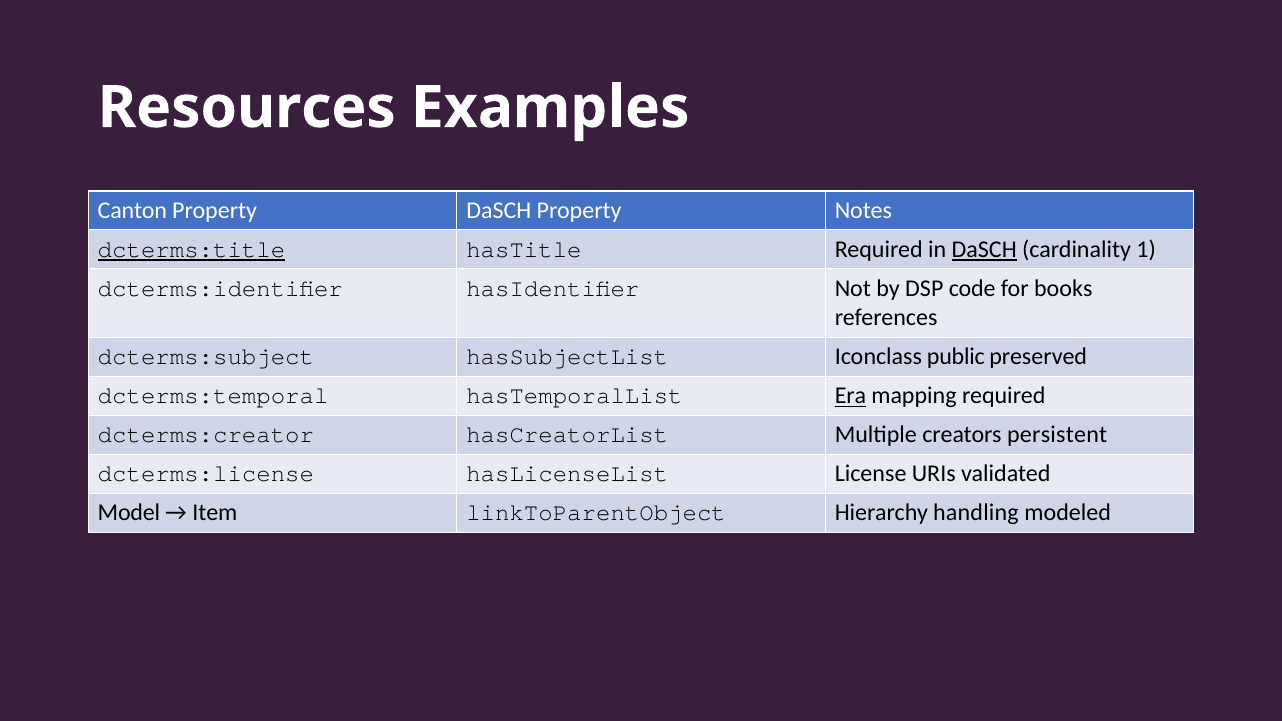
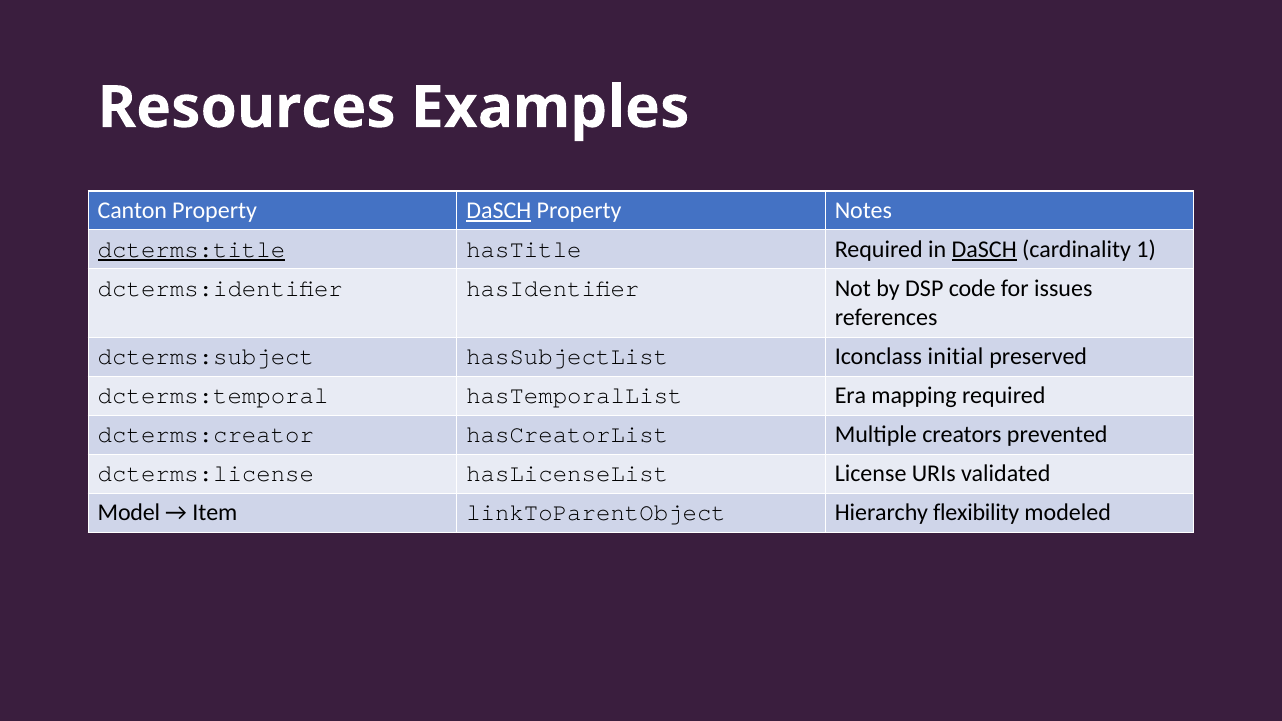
DaSCH underline: none -> present (499, 211)
books: books -> issues (1063, 289)
public: public -> initial (956, 357)
Era underline: present -> none (850, 396)
persistent: persistent -> prevented (1057, 435)
handling: handling -> flexibility (976, 513)
